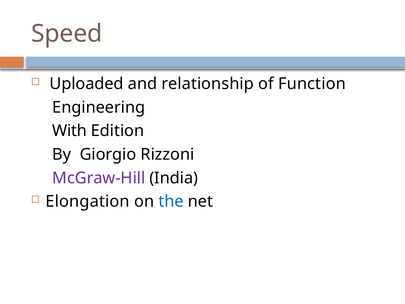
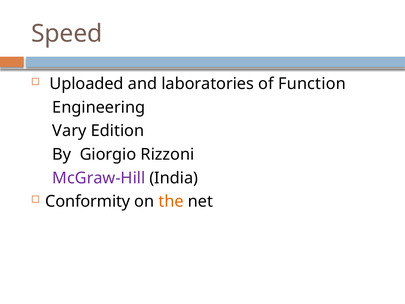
relationship: relationship -> laboratories (208, 84)
With: With -> Vary (69, 131)
Elongation: Elongation -> Conformity (88, 201)
the colour: blue -> orange (171, 201)
